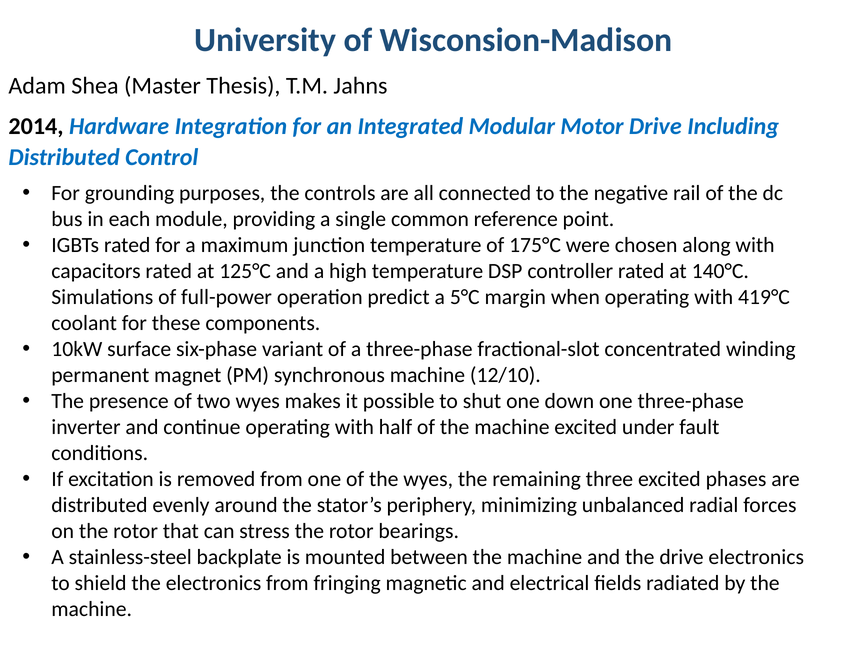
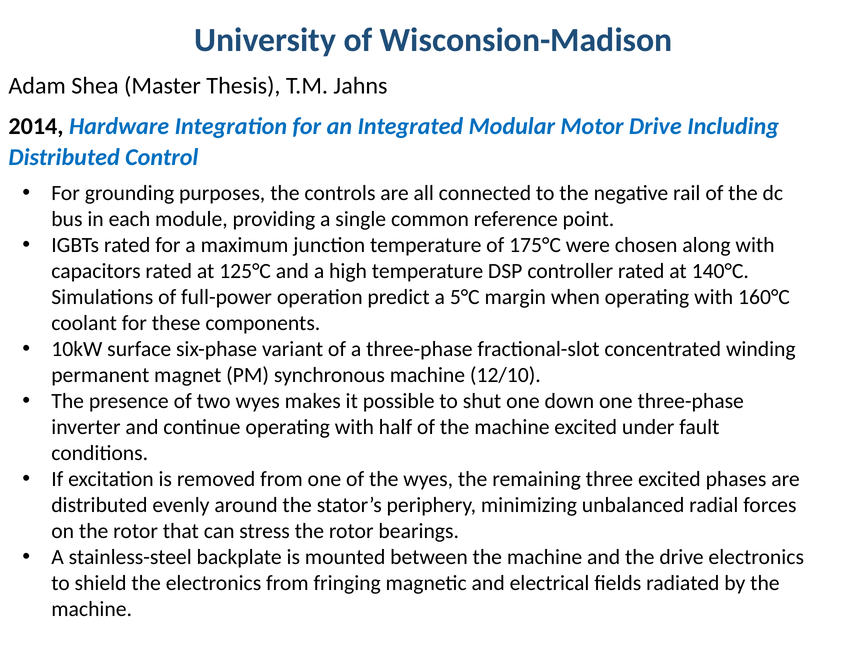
419°C: 419°C -> 160°C (764, 297)
